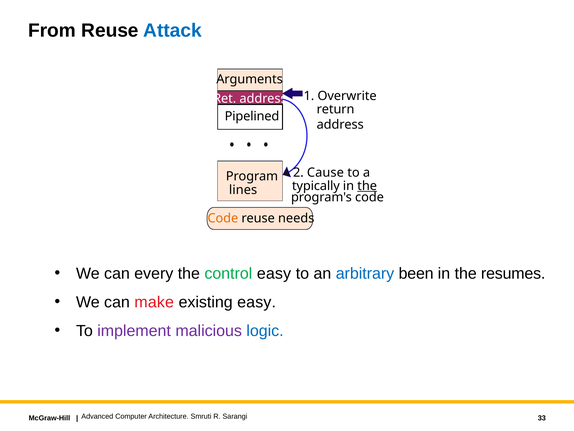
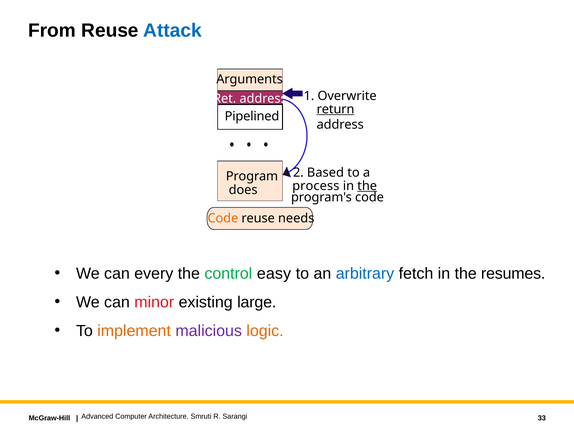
return underline: none -> present (336, 109)
Cause: Cause -> Based (325, 172)
typically: typically -> process (316, 186)
lines: lines -> does (243, 190)
been: been -> fetch (416, 273)
make: make -> minor (154, 302)
existing easy: easy -> large (257, 302)
implement colour: purple -> orange (134, 331)
logic colour: blue -> orange (265, 331)
